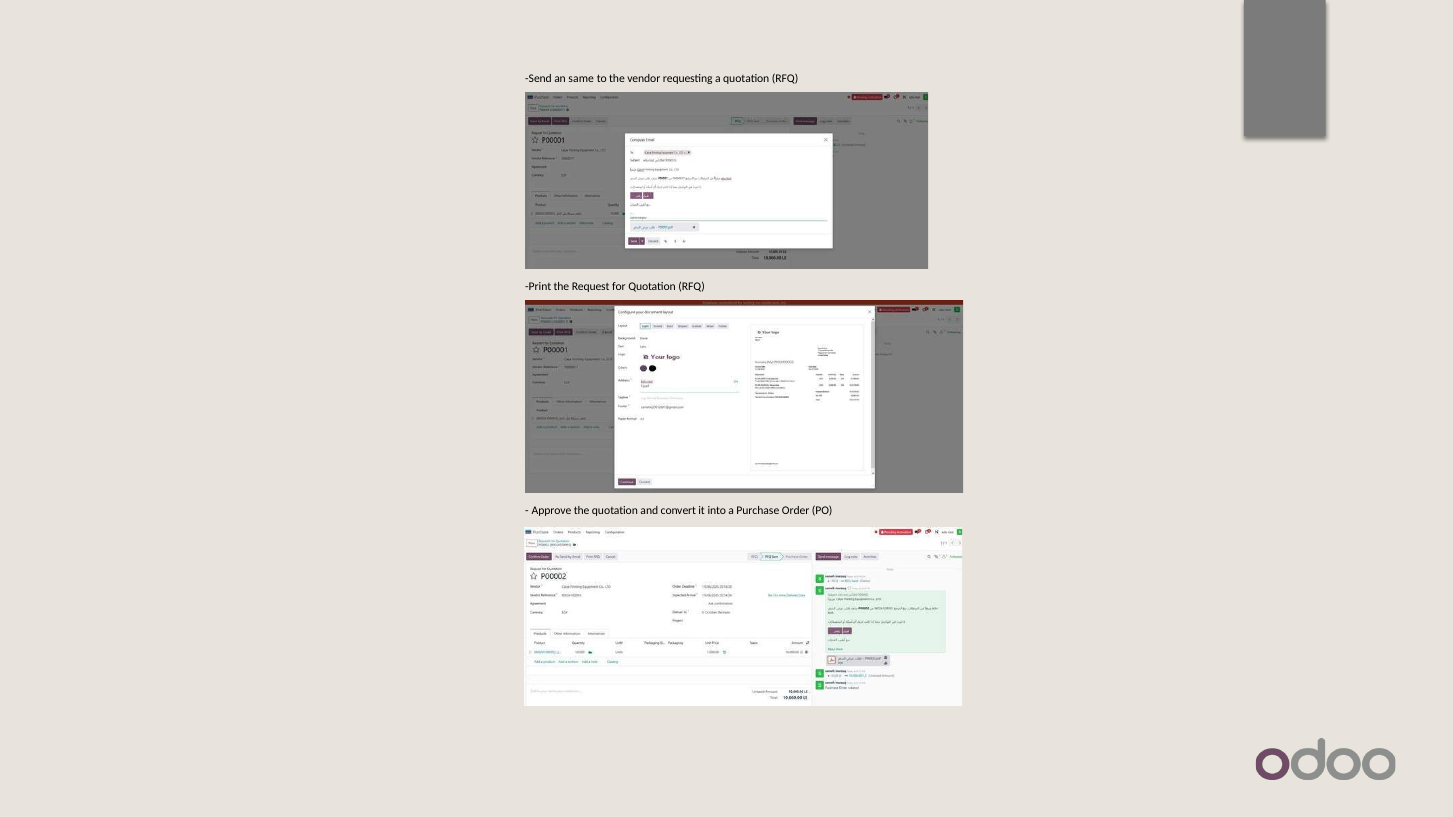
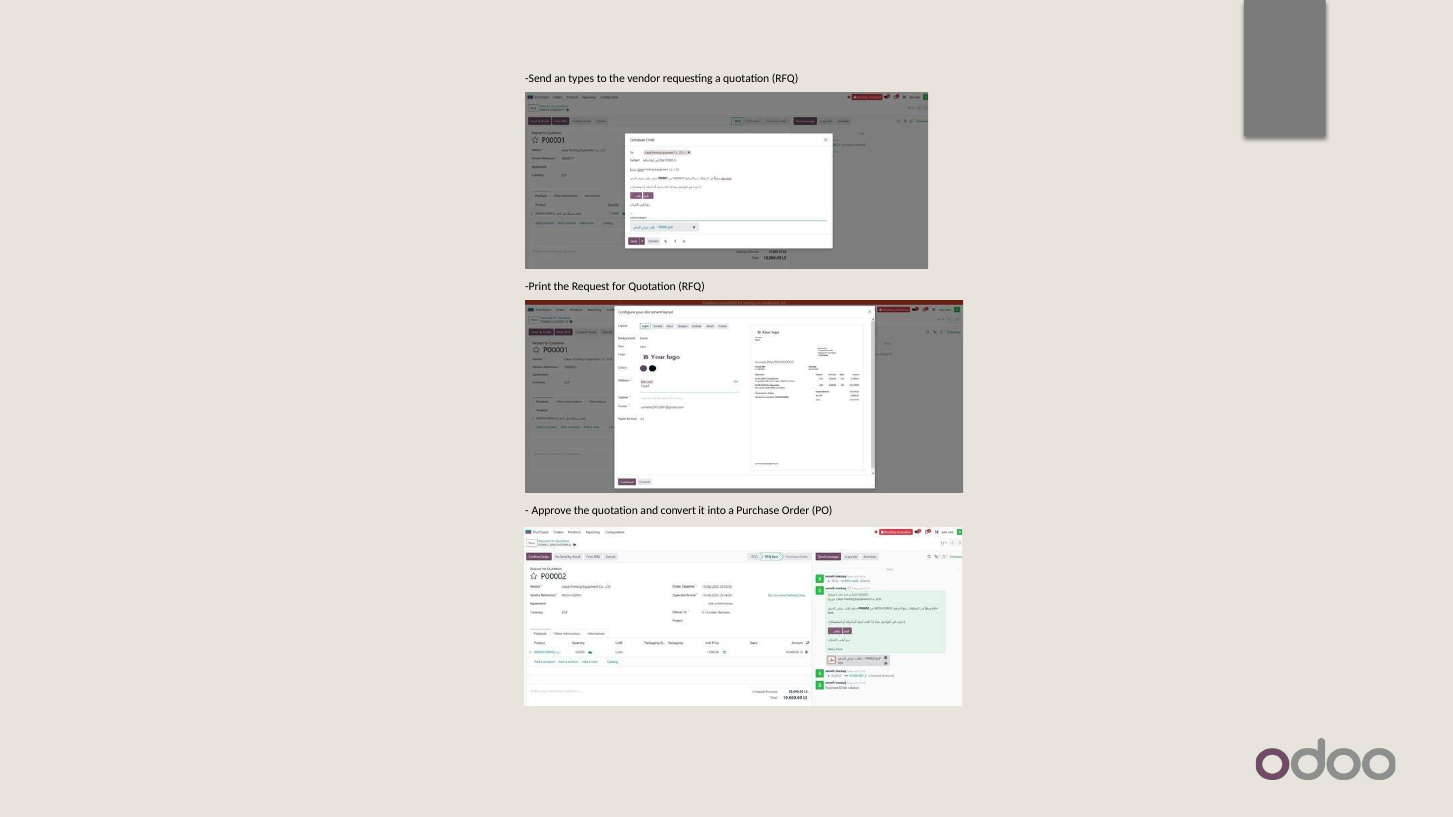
same: same -> types (581, 79)
